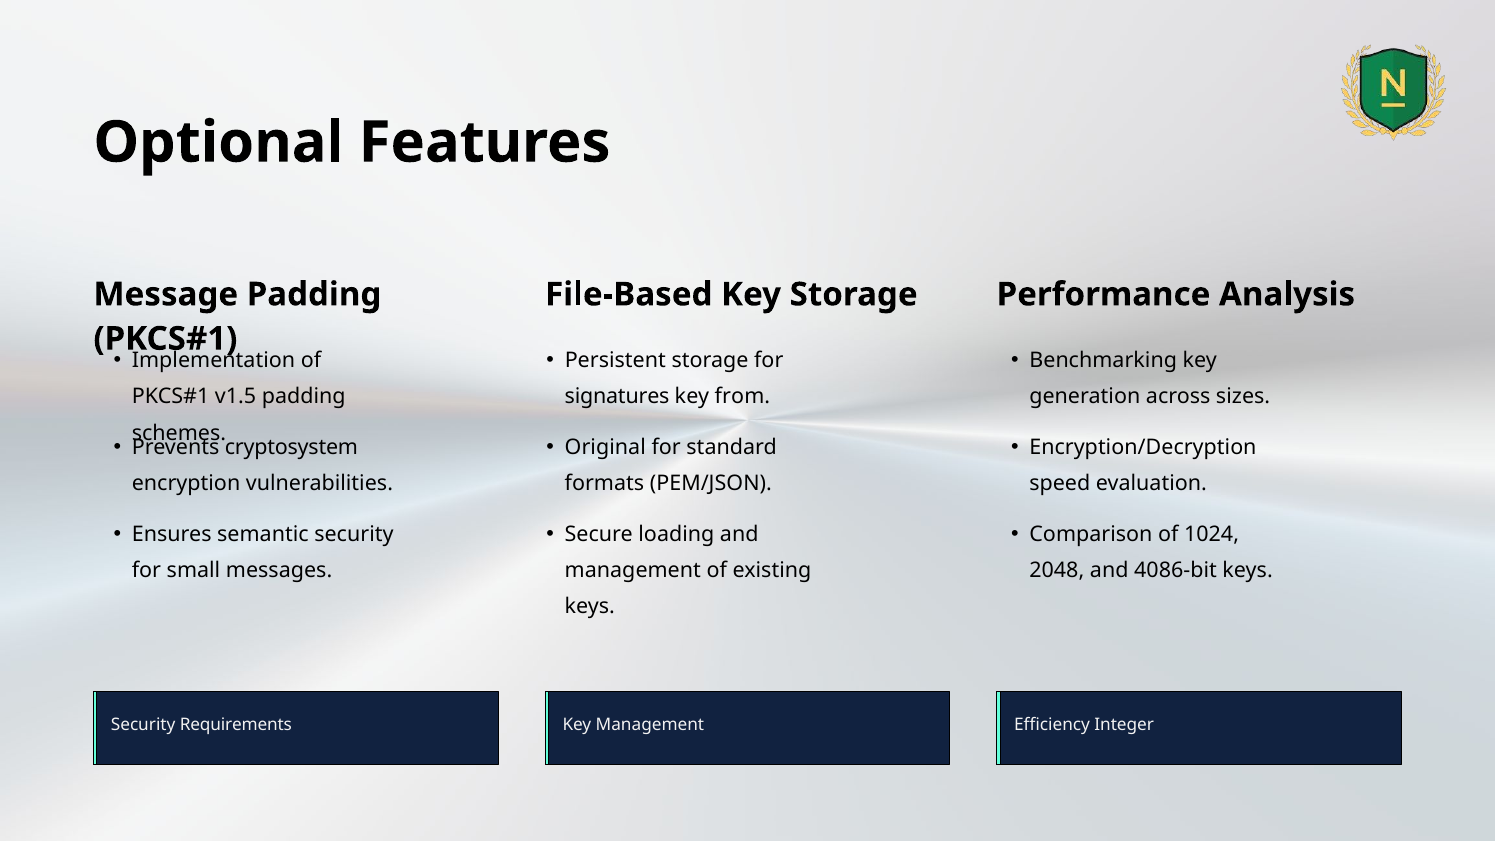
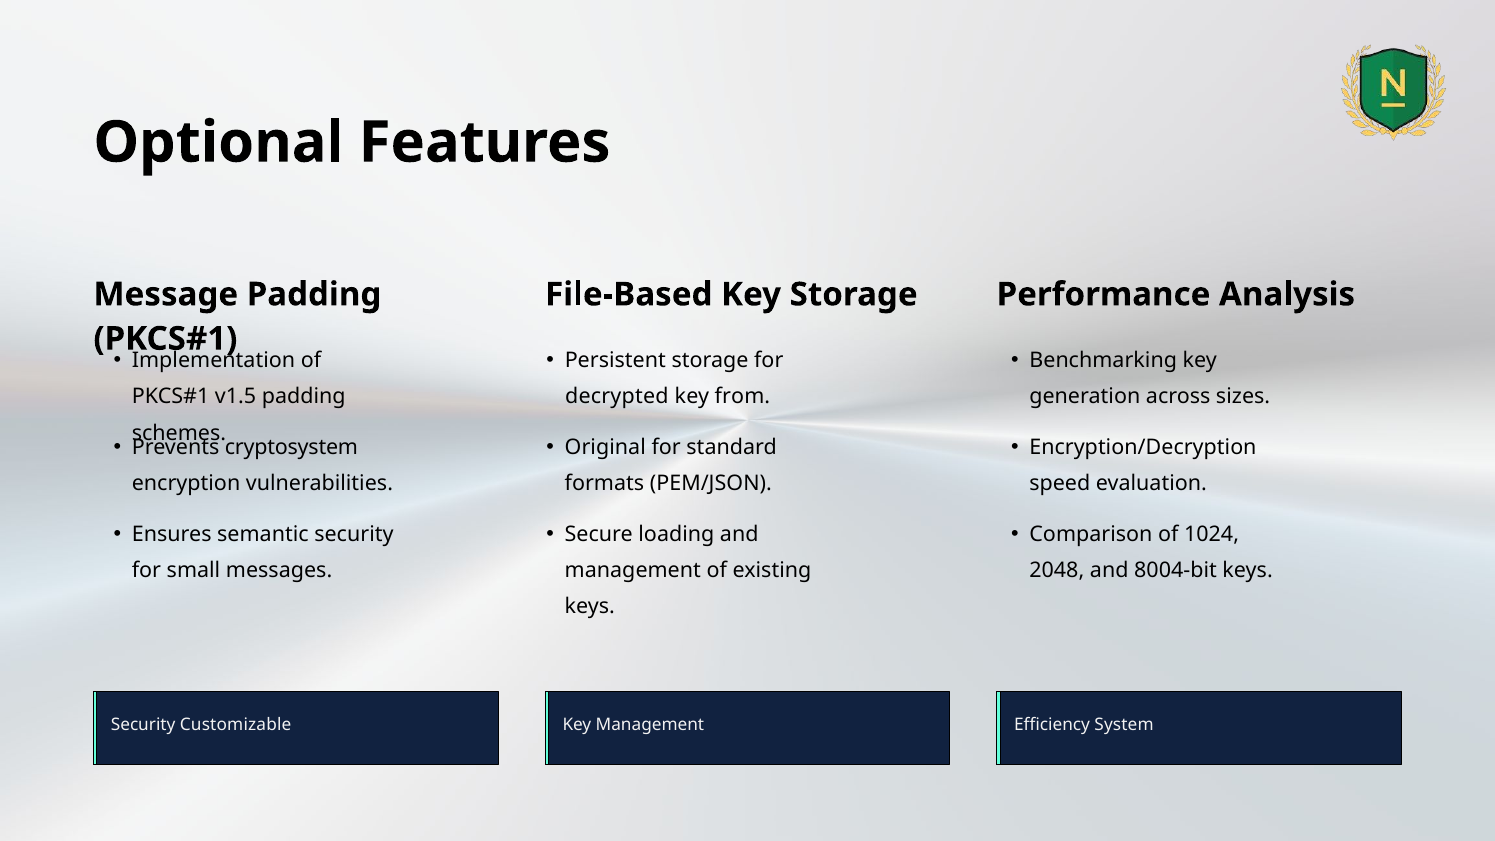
signatures: signatures -> decrypted (617, 397)
4086-bit: 4086-bit -> 8004-bit (1175, 570)
Requirements: Requirements -> Customizable (236, 725)
Integer: Integer -> System (1124, 725)
